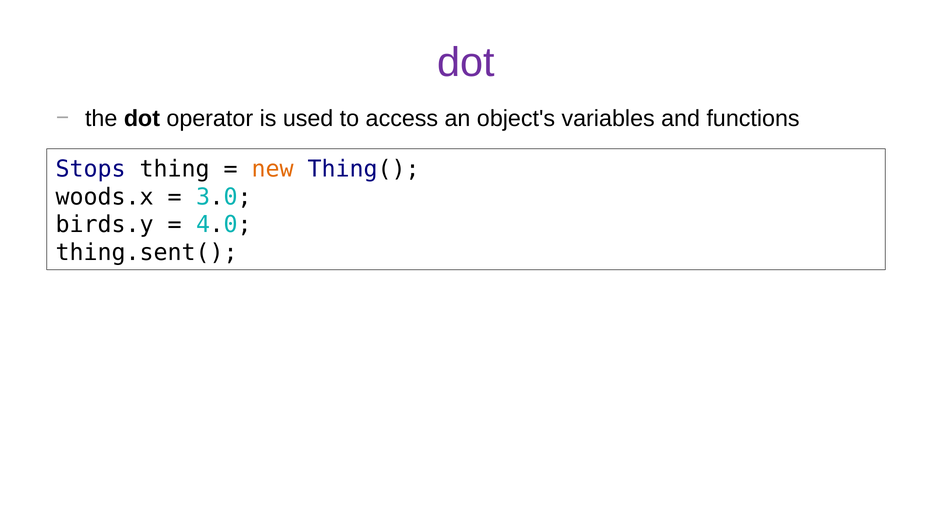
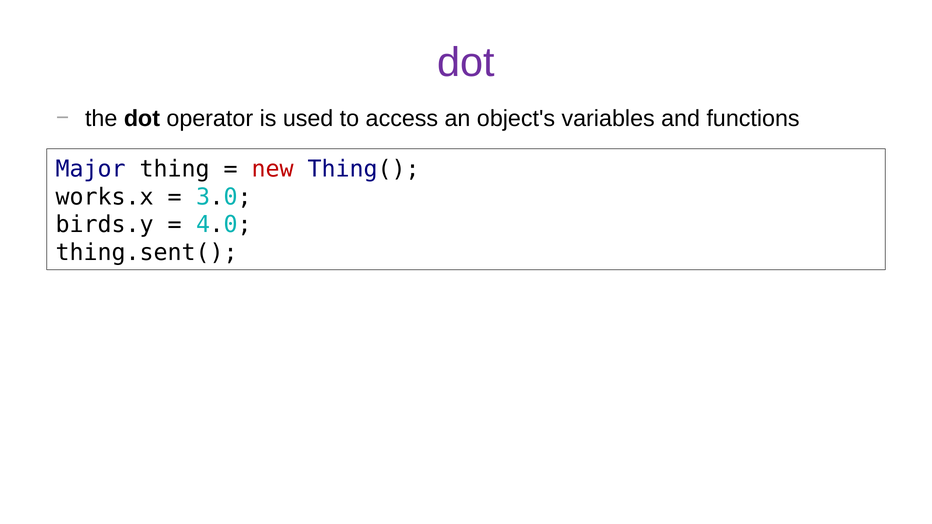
Stops: Stops -> Major (91, 169)
new colour: orange -> red (273, 169)
woods.x: woods.x -> works.x (105, 197)
